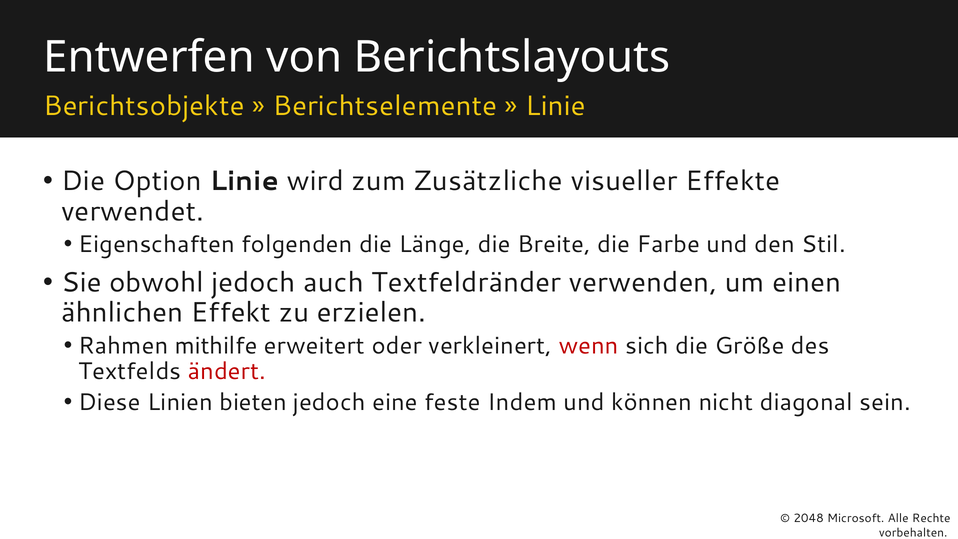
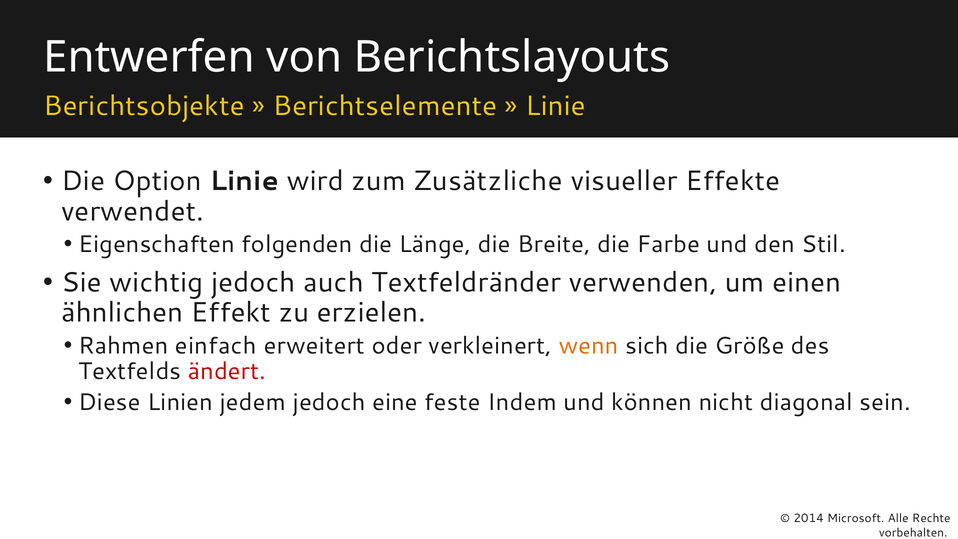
obwohl: obwohl -> wichtig (156, 282)
mithilfe: mithilfe -> einfach (216, 346)
wenn colour: red -> orange (589, 346)
bieten: bieten -> jedem (253, 402)
2048: 2048 -> 2014 (809, 518)
